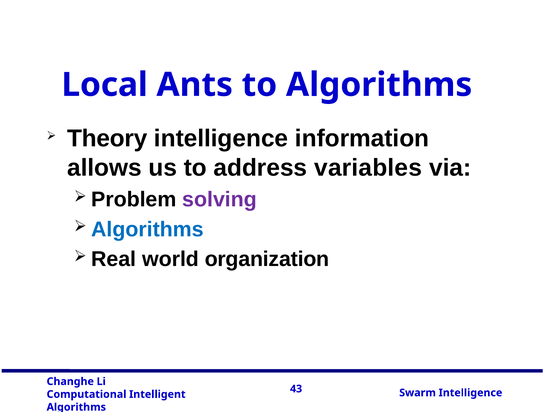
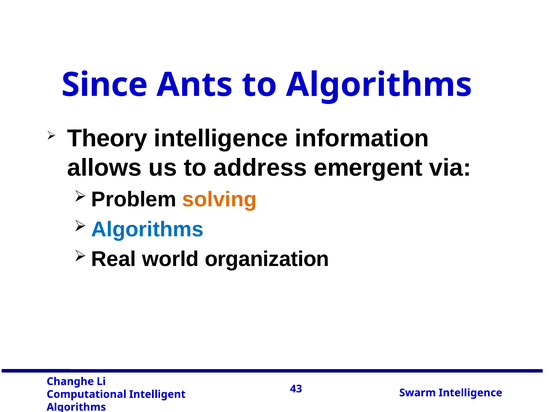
Local: Local -> Since (105, 85)
variables: variables -> emergent (368, 168)
solving colour: purple -> orange (220, 199)
